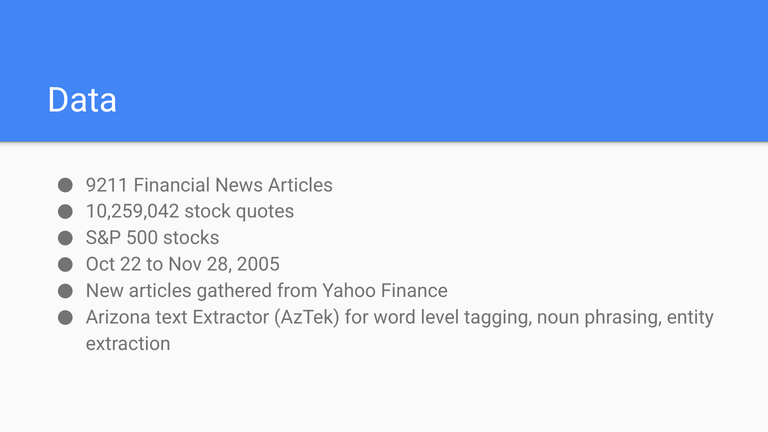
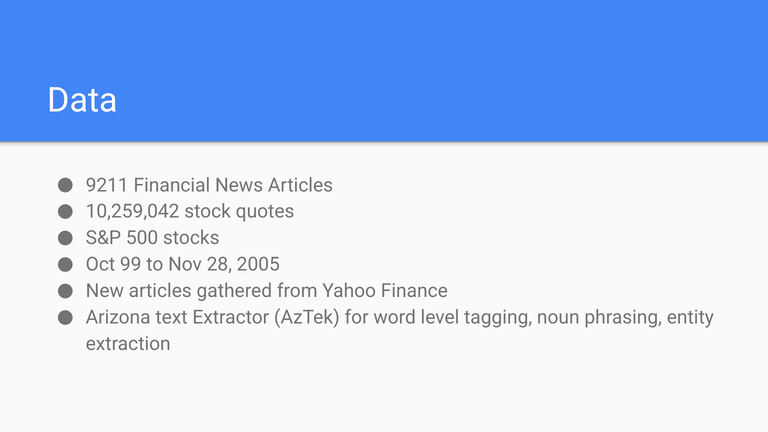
22: 22 -> 99 (131, 265)
